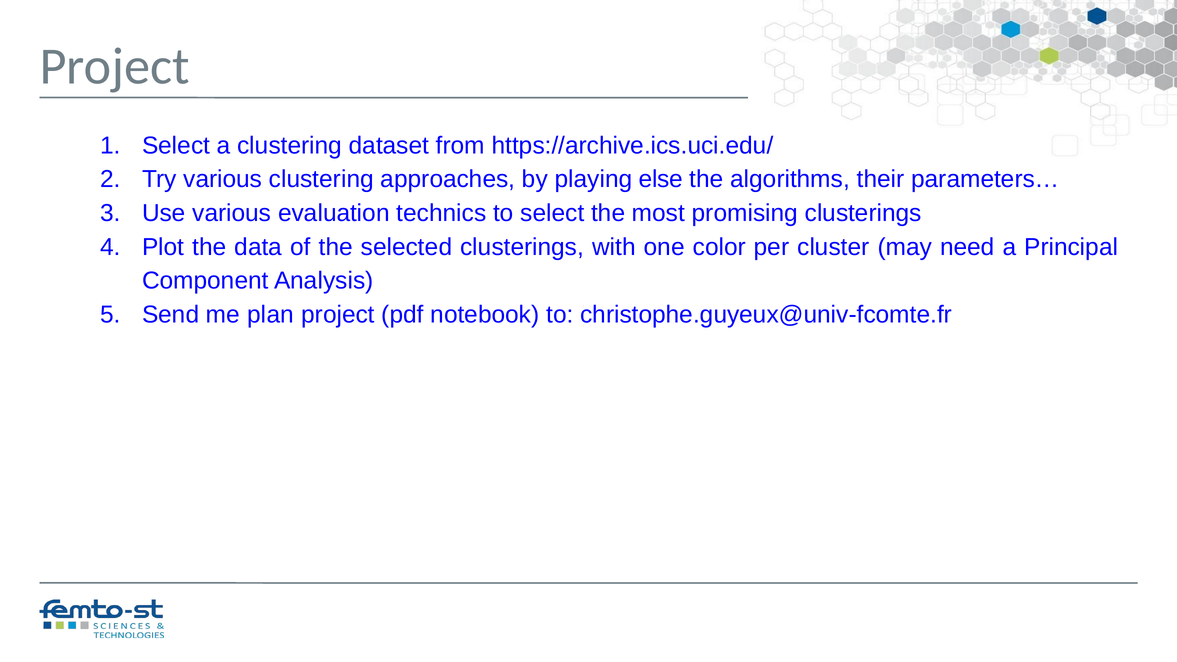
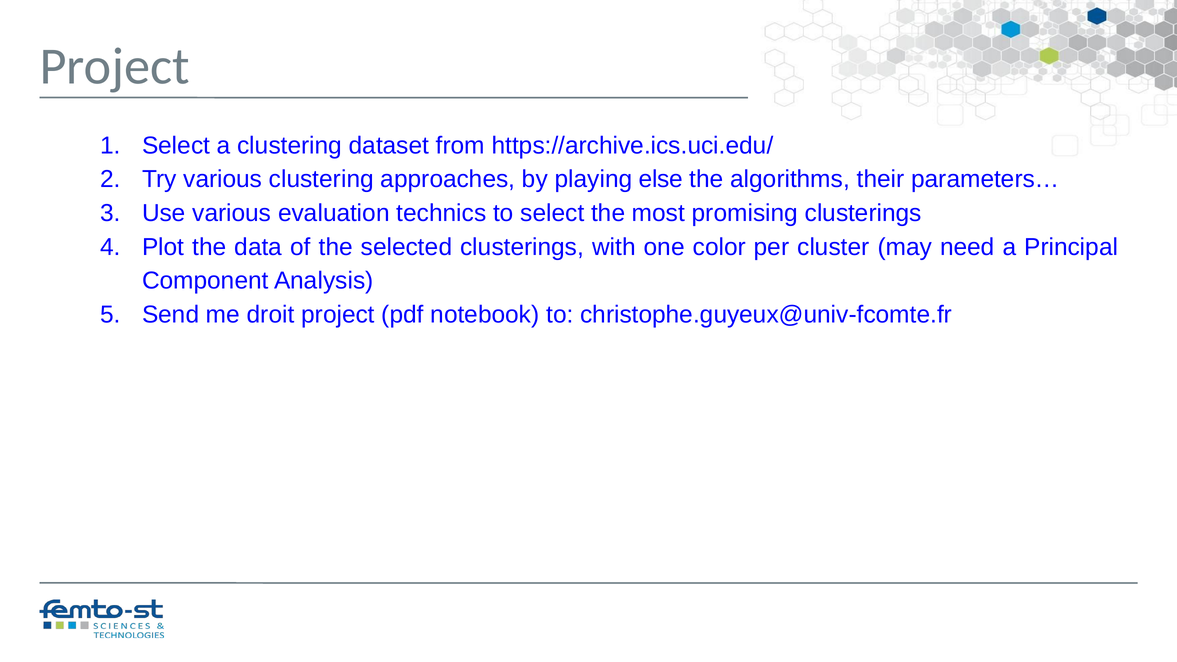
plan: plan -> droit (271, 315)
